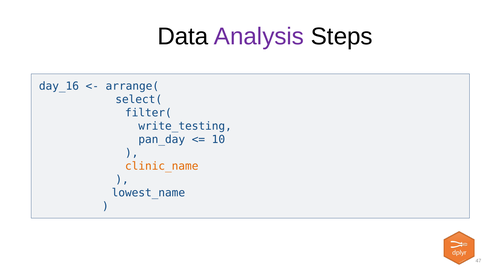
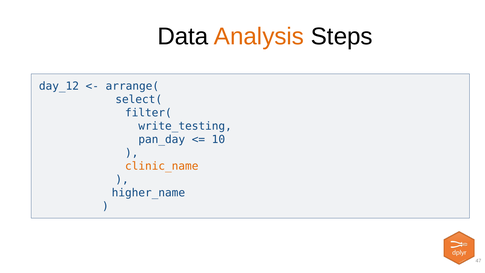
Analysis colour: purple -> orange (259, 36)
day_16: day_16 -> day_12 (59, 86)
lowest_name: lowest_name -> higher_name (148, 193)
